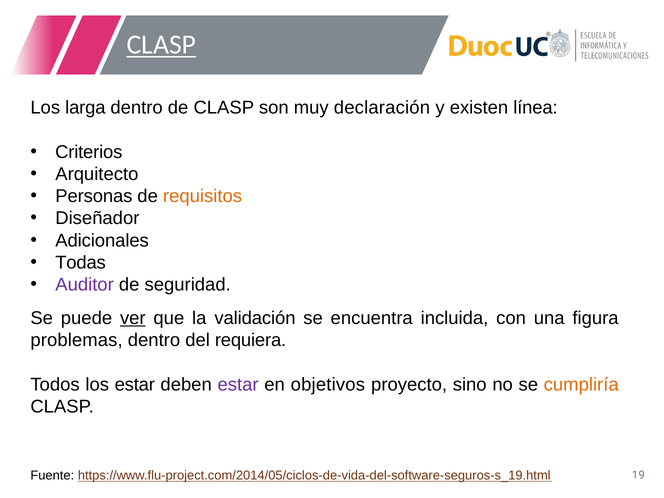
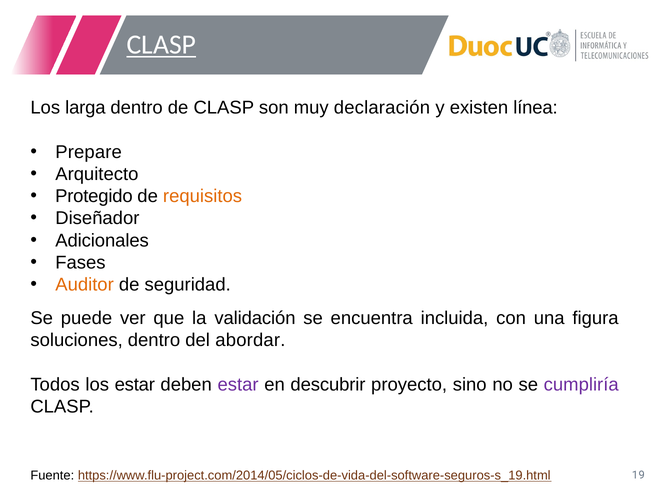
Criterios: Criterios -> Prepare (89, 152)
Personas: Personas -> Protegido (94, 196)
Todas: Todas -> Fases (80, 263)
Auditor colour: purple -> orange (85, 285)
ver underline: present -> none (133, 318)
problemas: problemas -> soluciones (77, 340)
requiera: requiera -> abordar (250, 340)
objetivos: objetivos -> descubrir (328, 384)
cumpliría colour: orange -> purple (581, 384)
